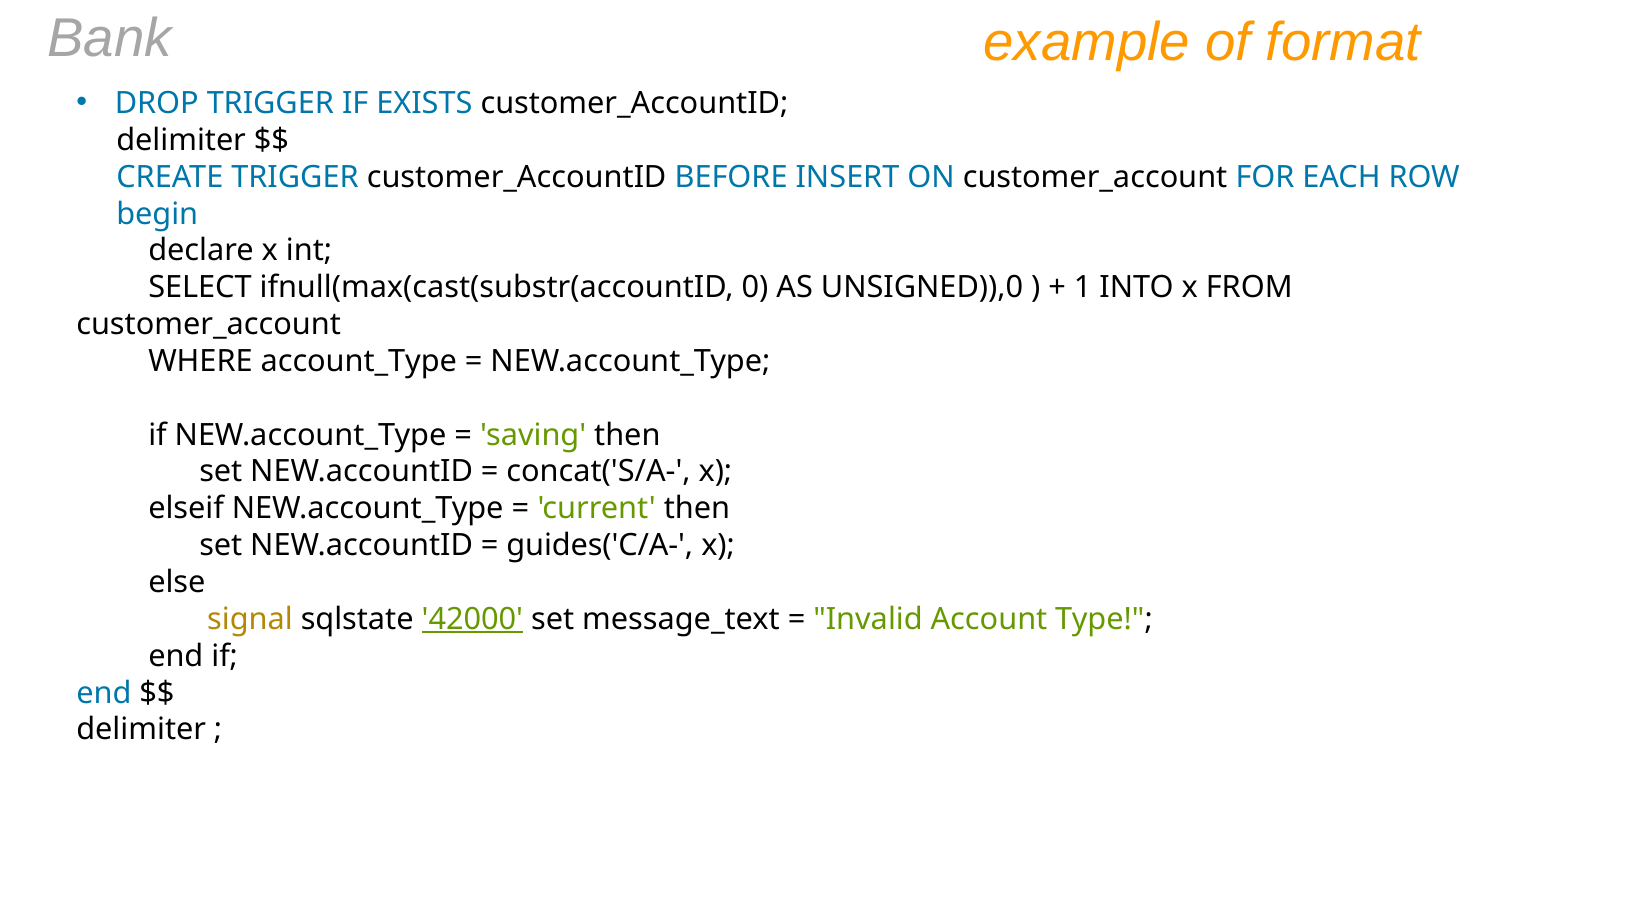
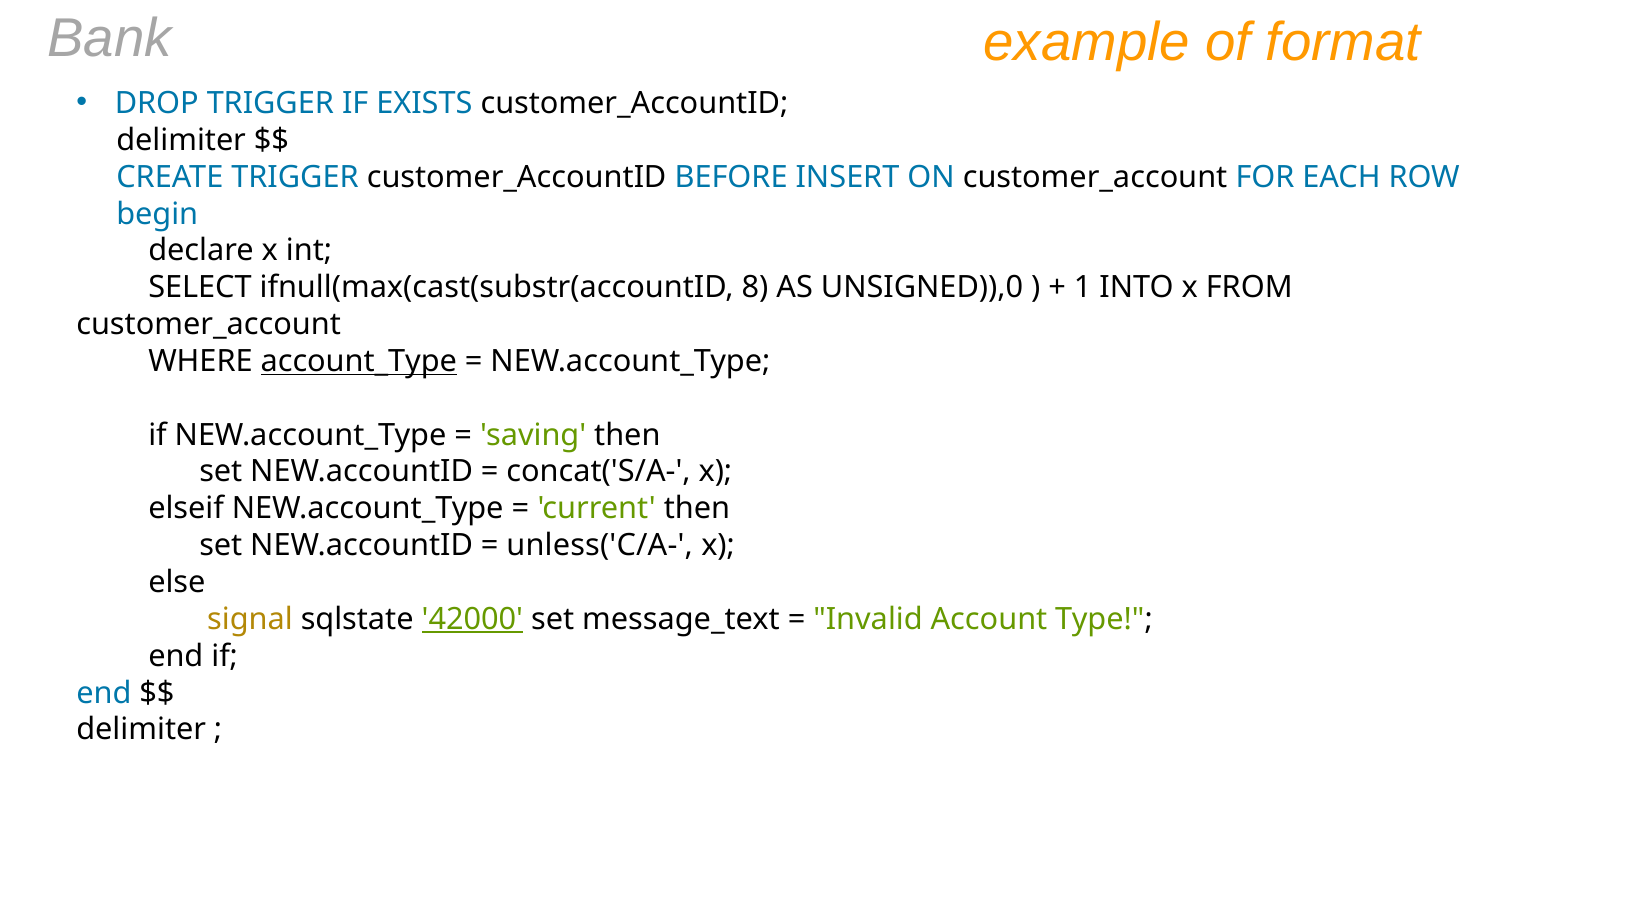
0: 0 -> 8 (755, 288)
account_Type underline: none -> present (359, 361)
guides('C/A-: guides('C/A- -> unless('C/A- (600, 546)
